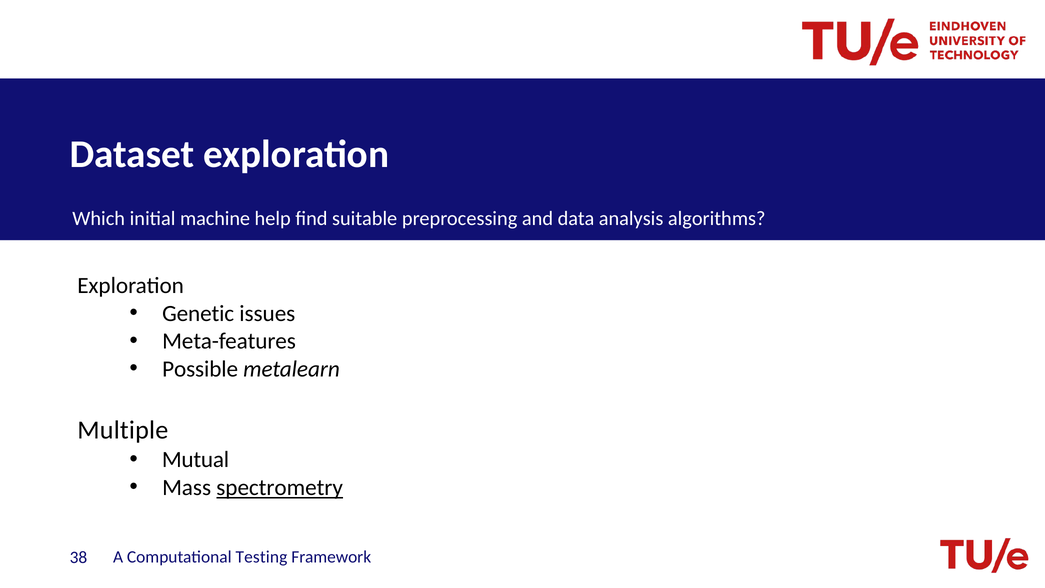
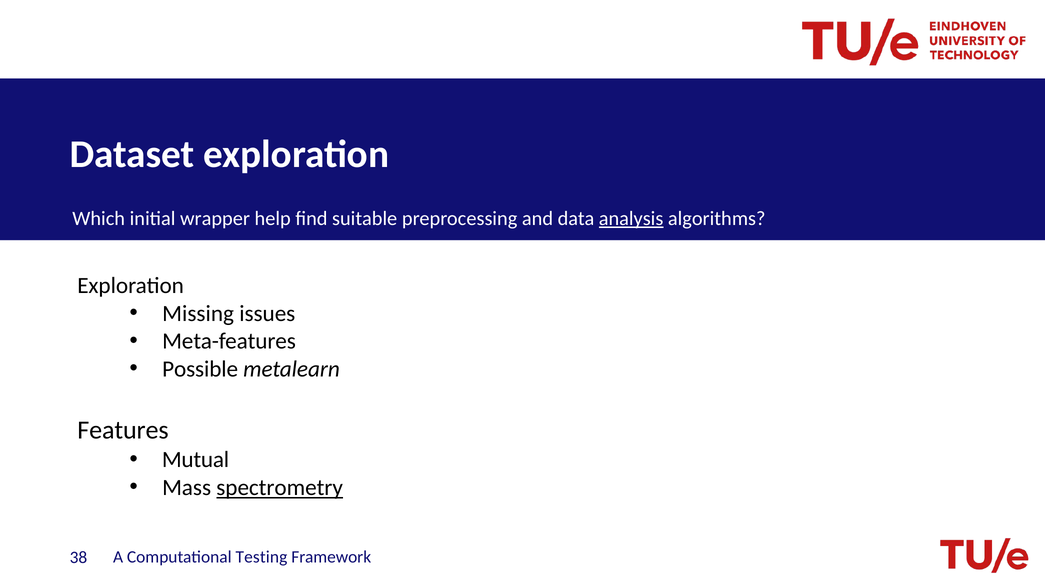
machine: machine -> wrapper (215, 219)
analysis underline: none -> present (631, 219)
Genetic: Genetic -> Missing (198, 313)
Multiple: Multiple -> Features (123, 430)
